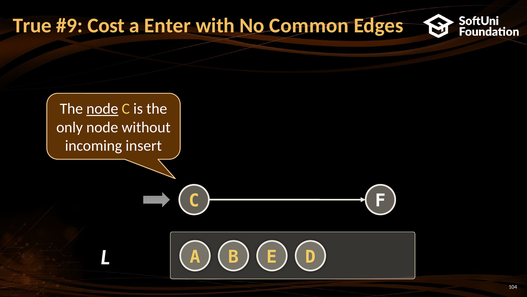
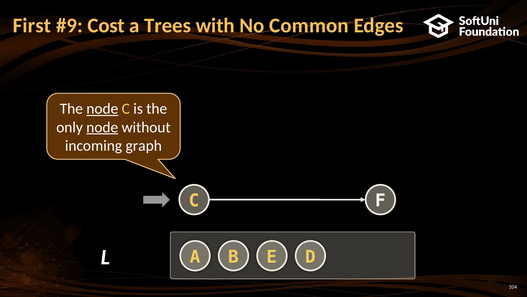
True: True -> First (32, 26)
Enter: Enter -> Trees (168, 26)
node underline: none -> present (102, 127)
insert: insert -> graph (144, 146)
